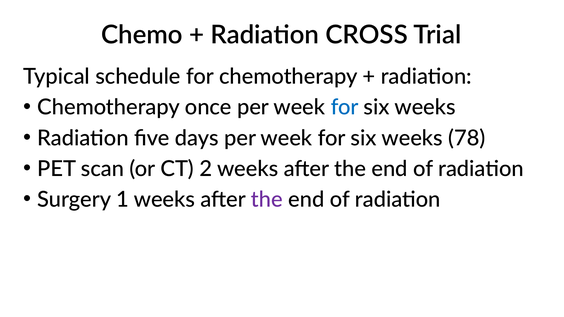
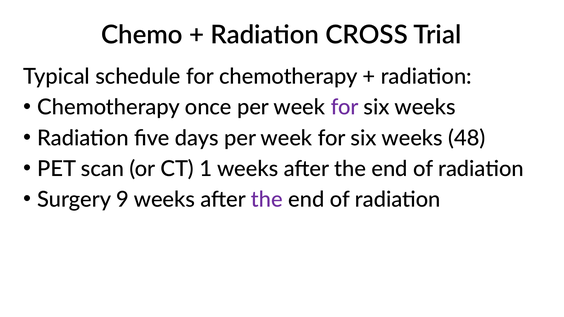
for colour: blue -> purple (345, 107)
78: 78 -> 48 (467, 138)
2: 2 -> 1 (206, 169)
1: 1 -> 9 (123, 200)
